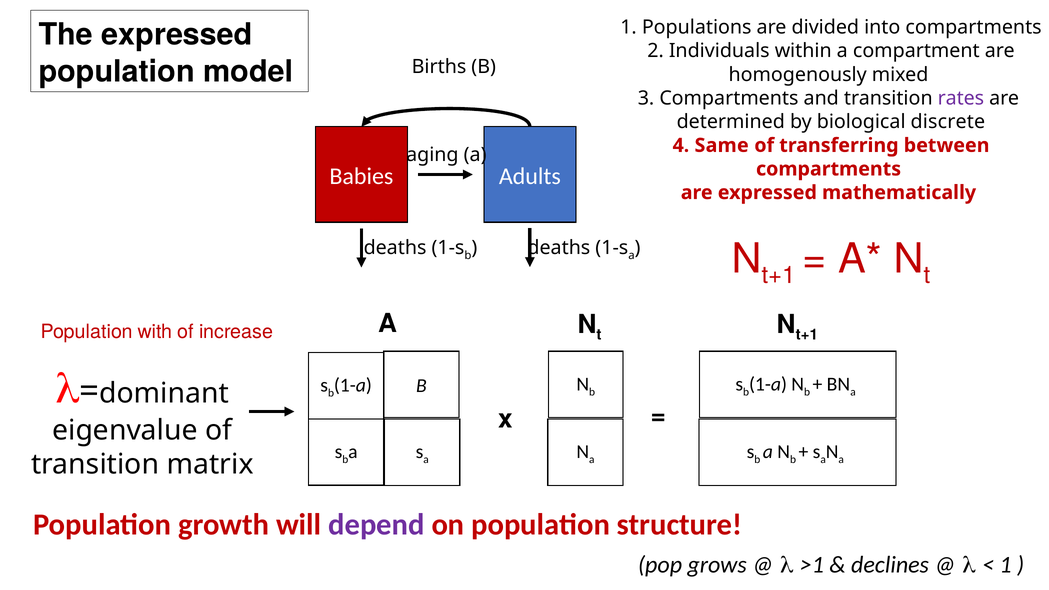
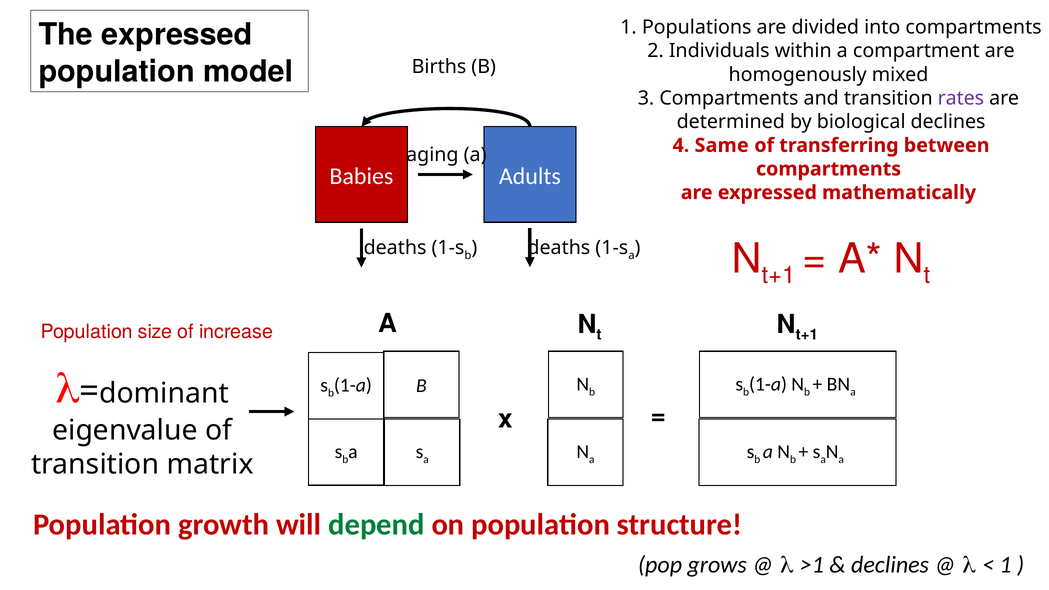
biological discrete: discrete -> declines (948, 122)
with: with -> size (155, 332)
depend colour: purple -> green (376, 525)
